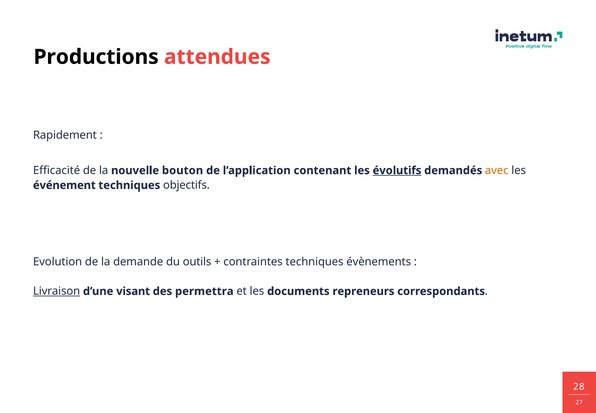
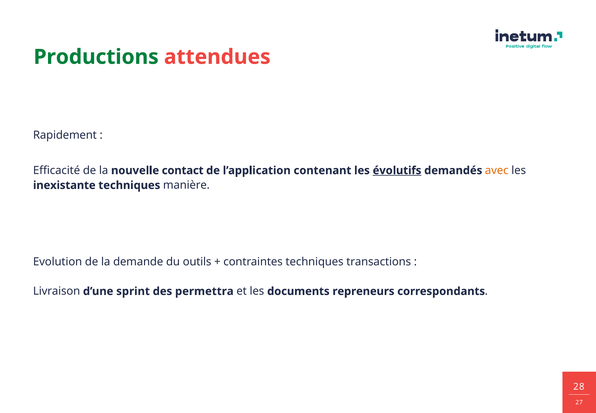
Productions colour: black -> green (96, 57)
bouton: bouton -> contact (183, 170)
événement: événement -> inexistante (64, 185)
objectifs: objectifs -> manière (186, 185)
évènements: évènements -> transactions (379, 261)
Livraison underline: present -> none (57, 291)
visant: visant -> sprint (133, 291)
